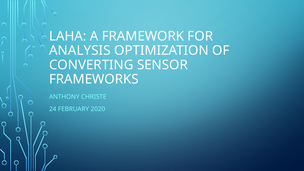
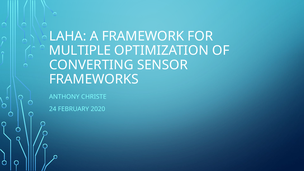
ANALYSIS: ANALYSIS -> MULTIPLE (80, 51)
